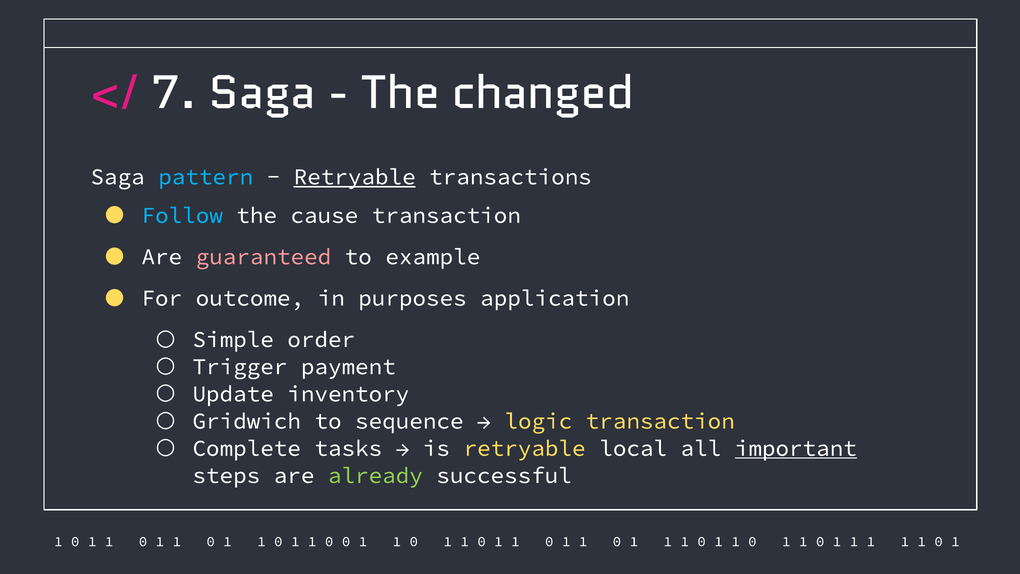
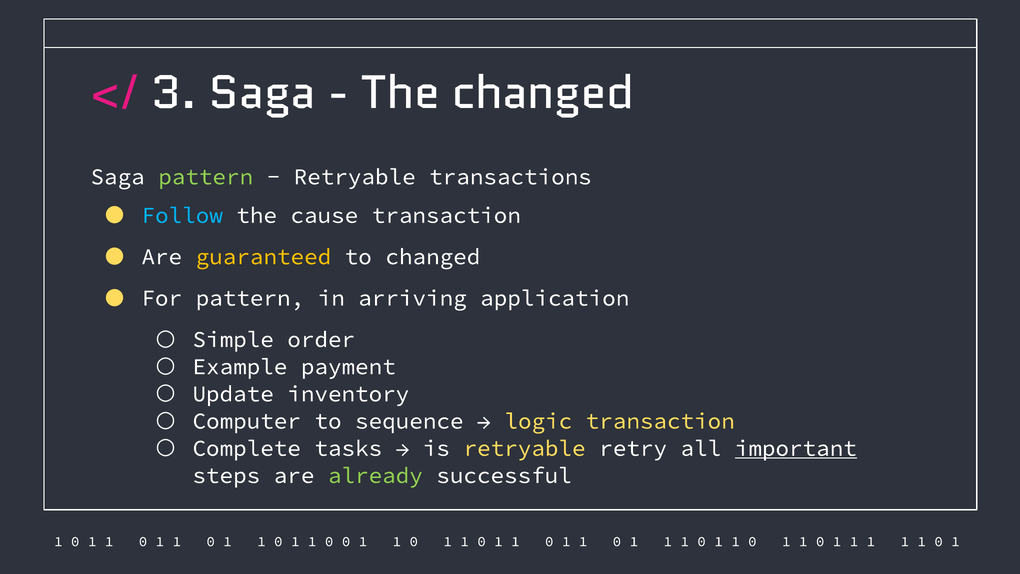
7: 7 -> 3 (174, 93)
pattern colour: light blue -> light green (206, 177)
Retryable underline: present -> none (355, 177)
guaranteed colour: pink -> yellow (263, 257)
to example: example -> changed (433, 257)
For outcome: outcome -> pattern (250, 298)
purposes: purposes -> arriving (412, 298)
Trigger: Trigger -> Example (240, 367)
Gridwich: Gridwich -> Computer (247, 421)
local: local -> retry (633, 448)
